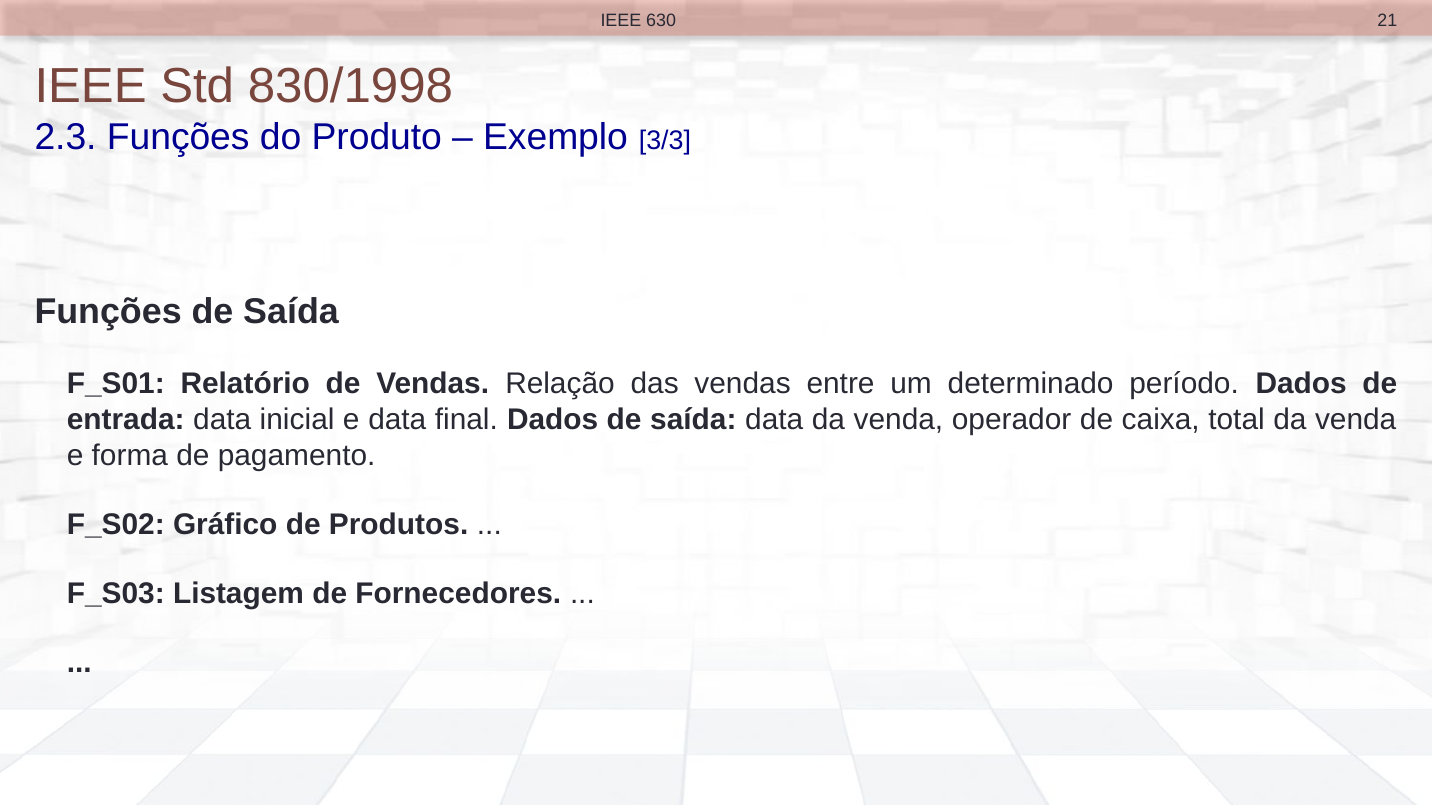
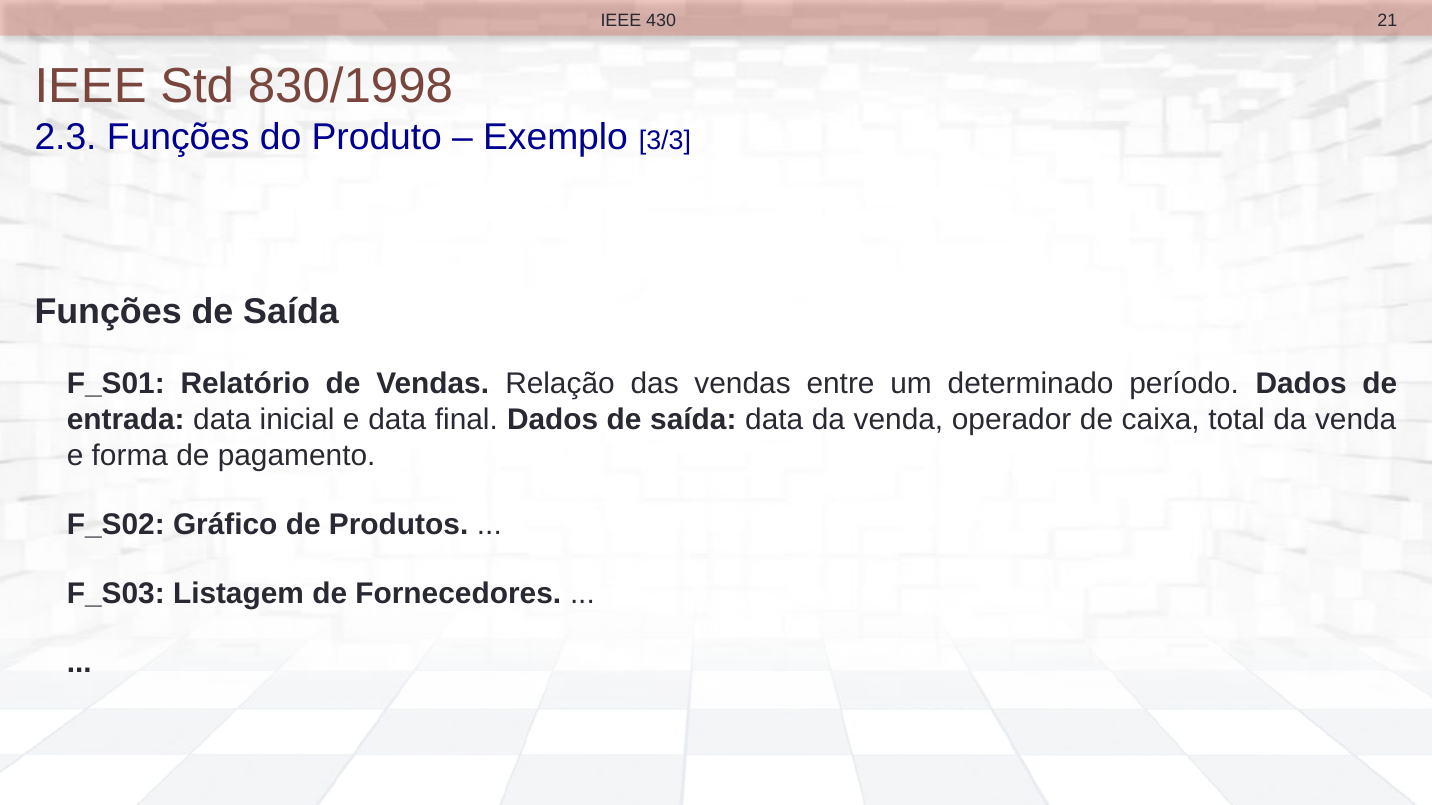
630: 630 -> 430 (661, 20)
